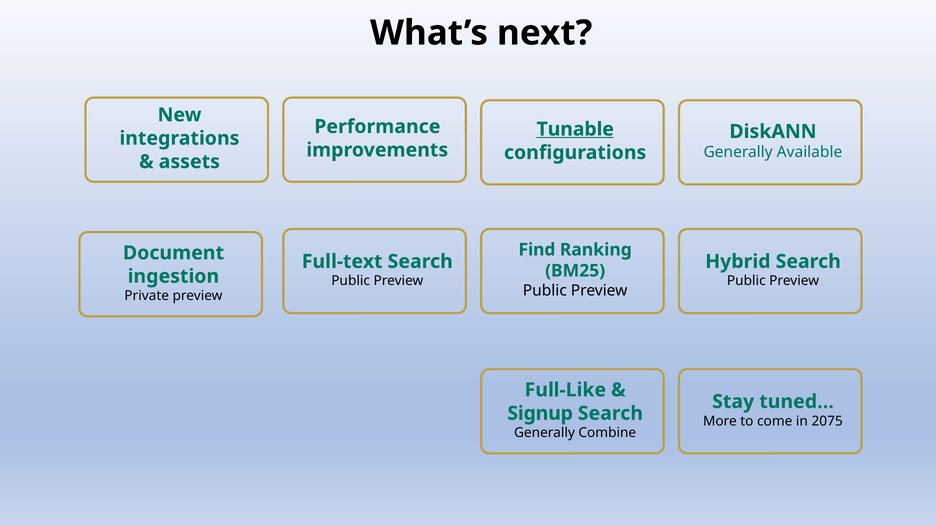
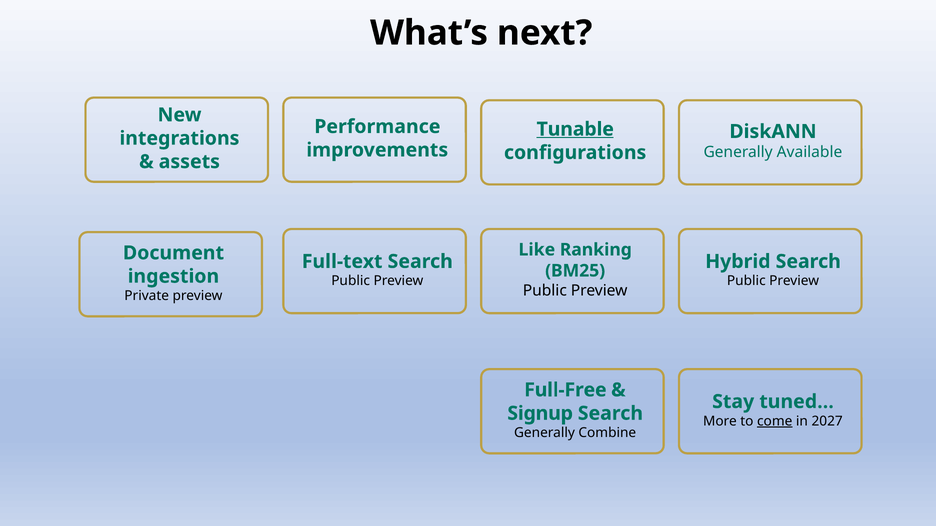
Find: Find -> Like (537, 250)
Full-Like: Full-Like -> Full-Free (565, 390)
come underline: none -> present (775, 421)
2075: 2075 -> 2027 (827, 421)
